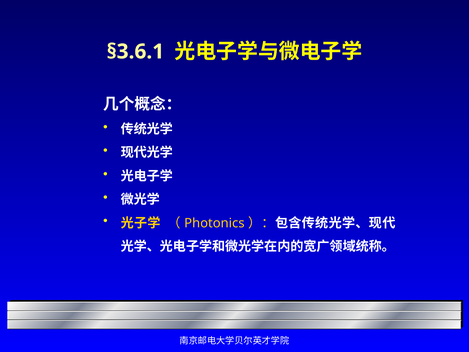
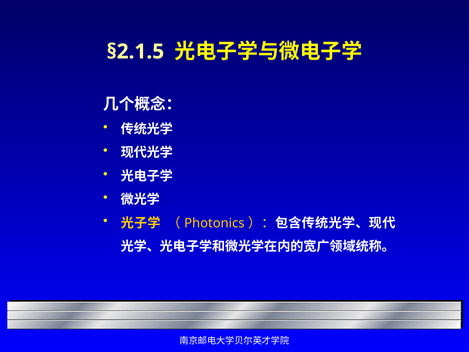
§3.6.1: §3.6.1 -> §2.1.5 (135, 52)
